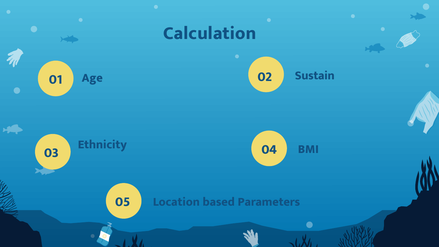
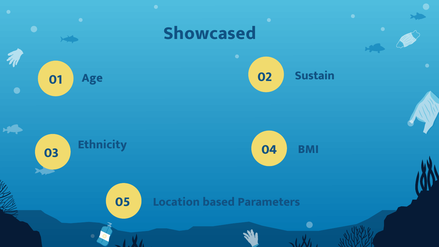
Calculation: Calculation -> Showcased (210, 33)
